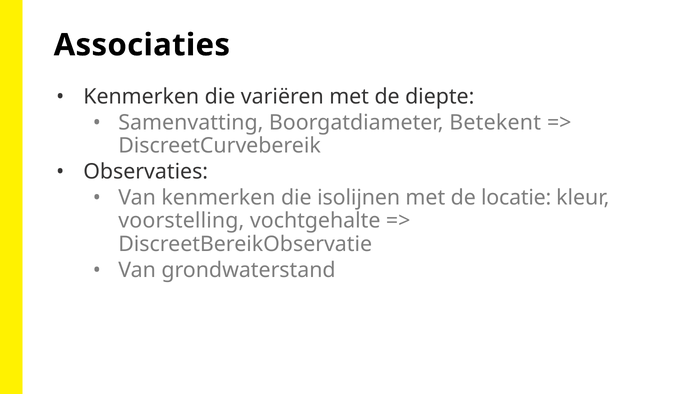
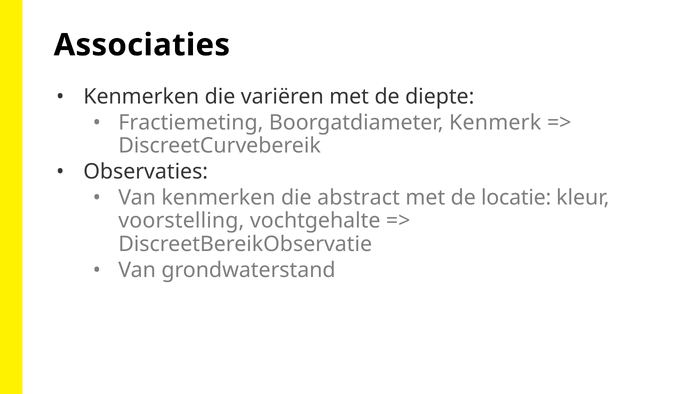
Samenvatting: Samenvatting -> Fractiemeting (191, 123)
Betekent: Betekent -> Kenmerk (495, 123)
isolijnen: isolijnen -> abstract (359, 198)
